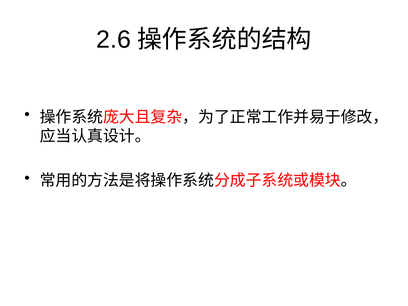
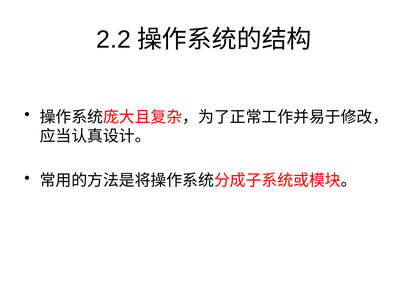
2.6: 2.6 -> 2.2 (114, 39)
